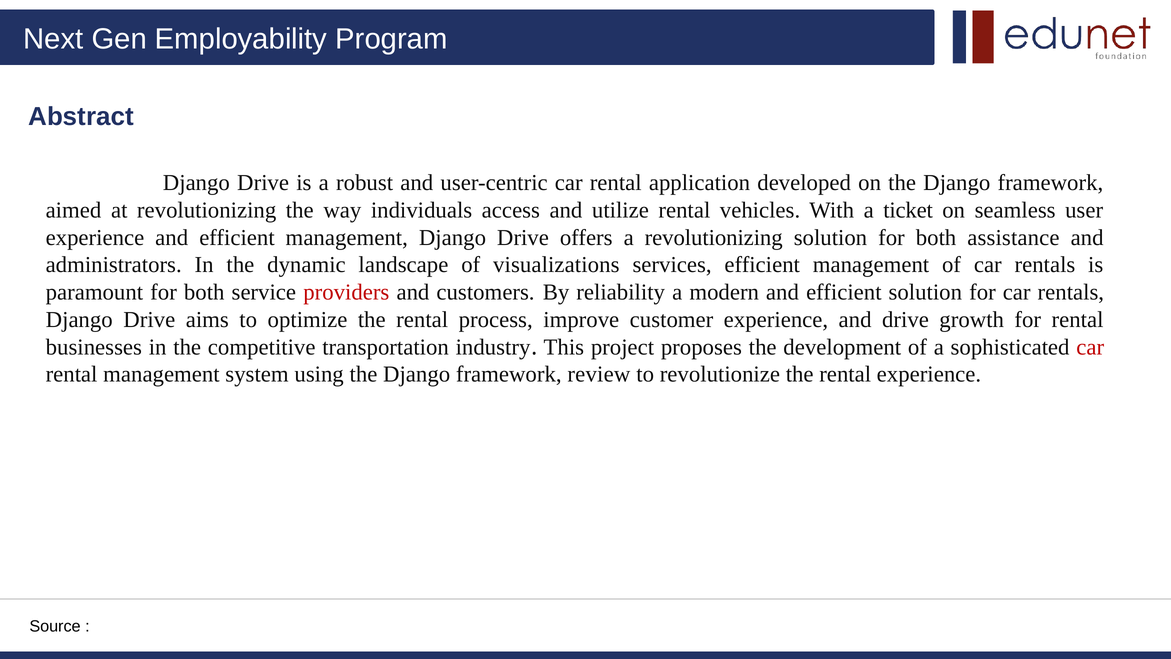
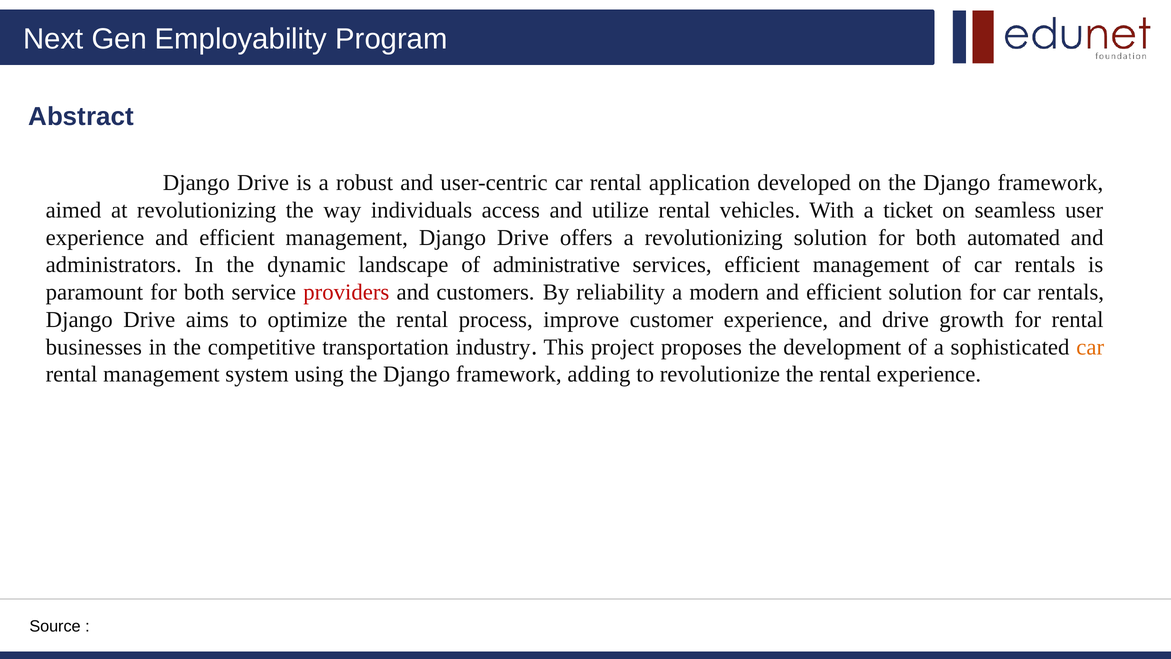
assistance: assistance -> automated (1014, 238)
visualizations: visualizations -> administrative (556, 265)
car colour: red -> orange (1090, 347)
review: review -> adding (599, 374)
